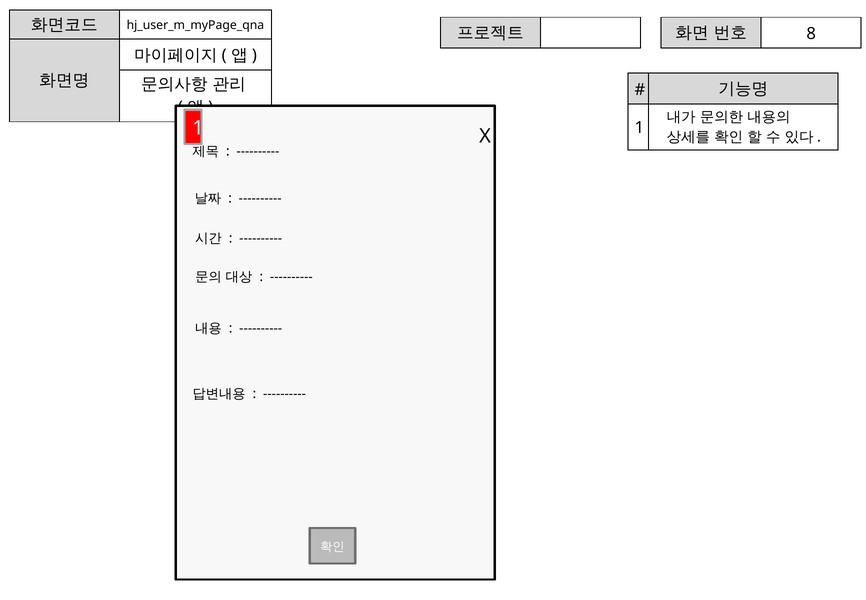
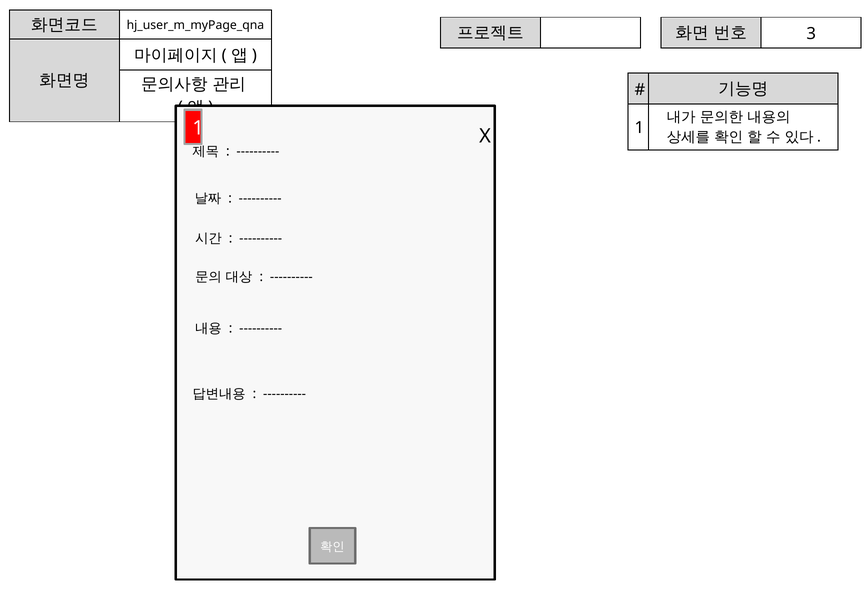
8: 8 -> 3 (811, 34)
